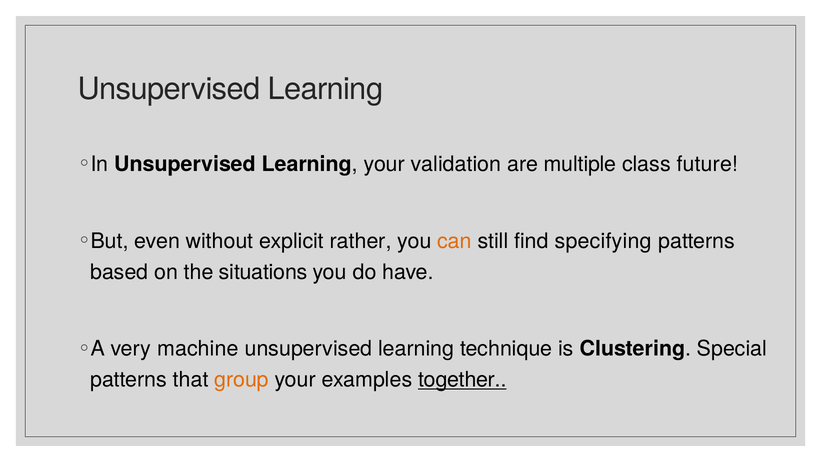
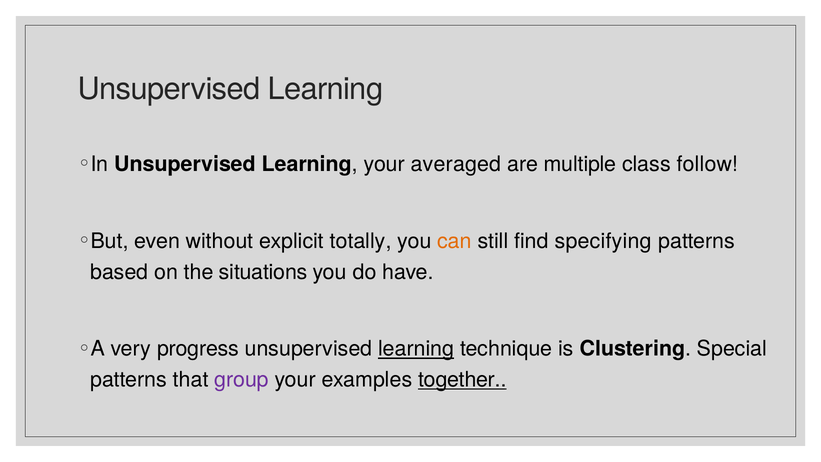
validation: validation -> averaged (456, 164)
future: future -> follow (707, 164)
rather: rather -> totally (361, 241)
machine: machine -> progress (198, 349)
learning underline: none -> present (416, 349)
group colour: orange -> purple (242, 380)
